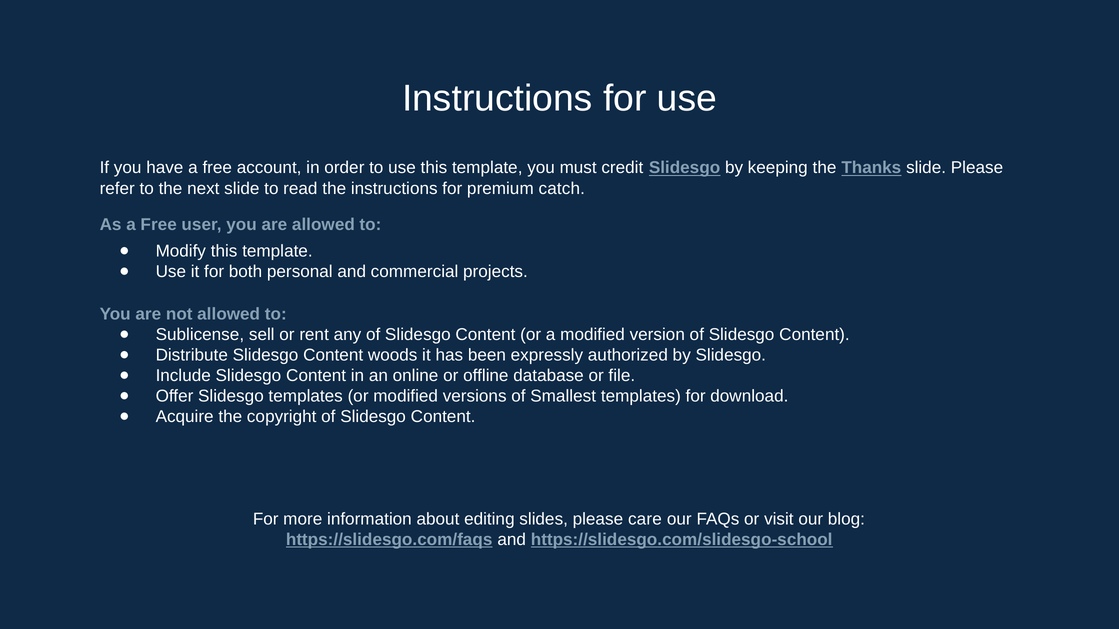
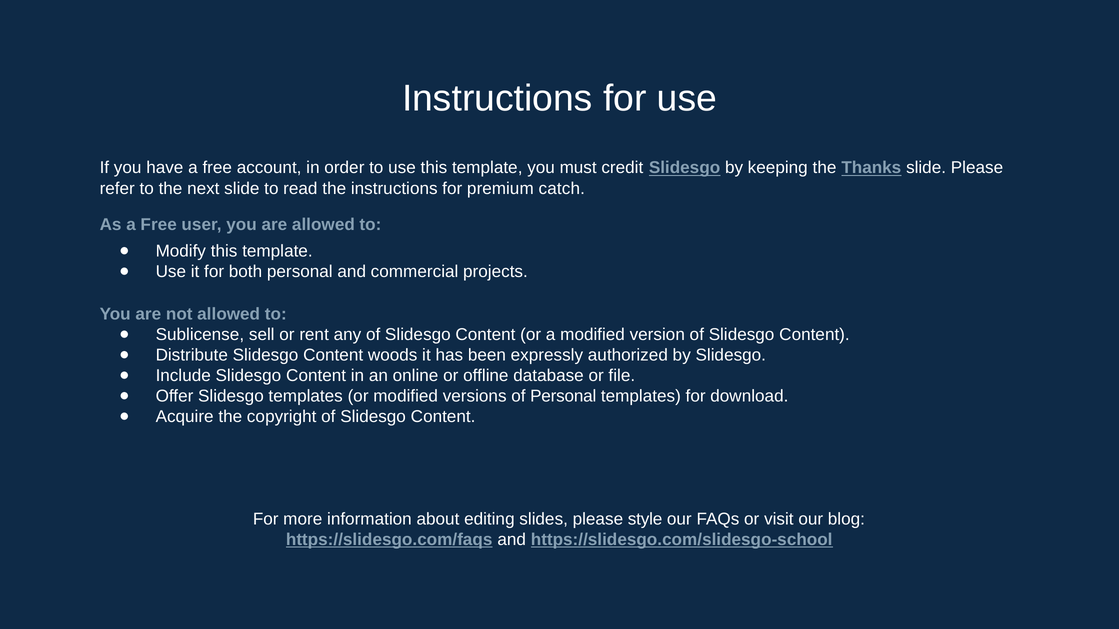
of Smallest: Smallest -> Personal (563, 396)
care: care -> style (645, 519)
